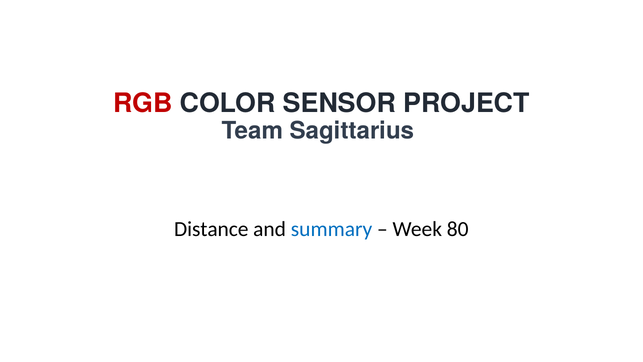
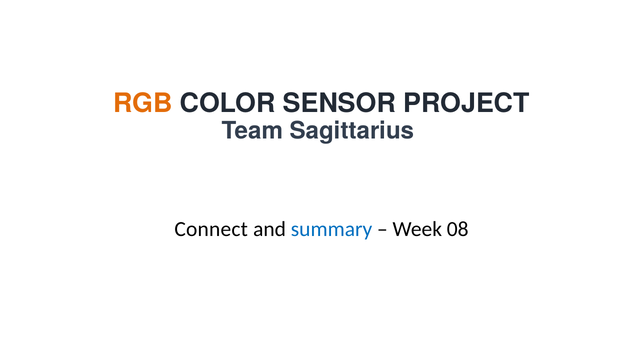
RGB colour: red -> orange (143, 103)
Distance: Distance -> Connect (211, 229)
80: 80 -> 08 (458, 229)
